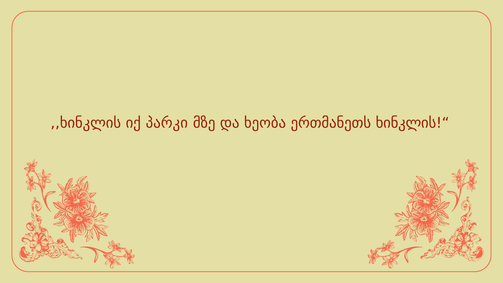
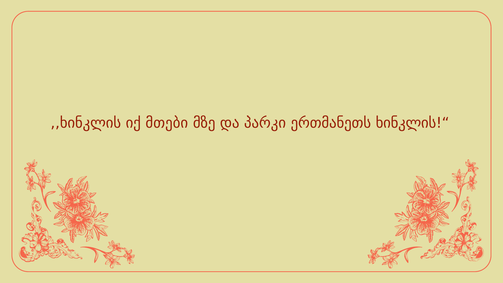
პარკი: პარკი -> მთები (167, 123)
ხეობა: ხეობა -> პარკი (265, 123)
